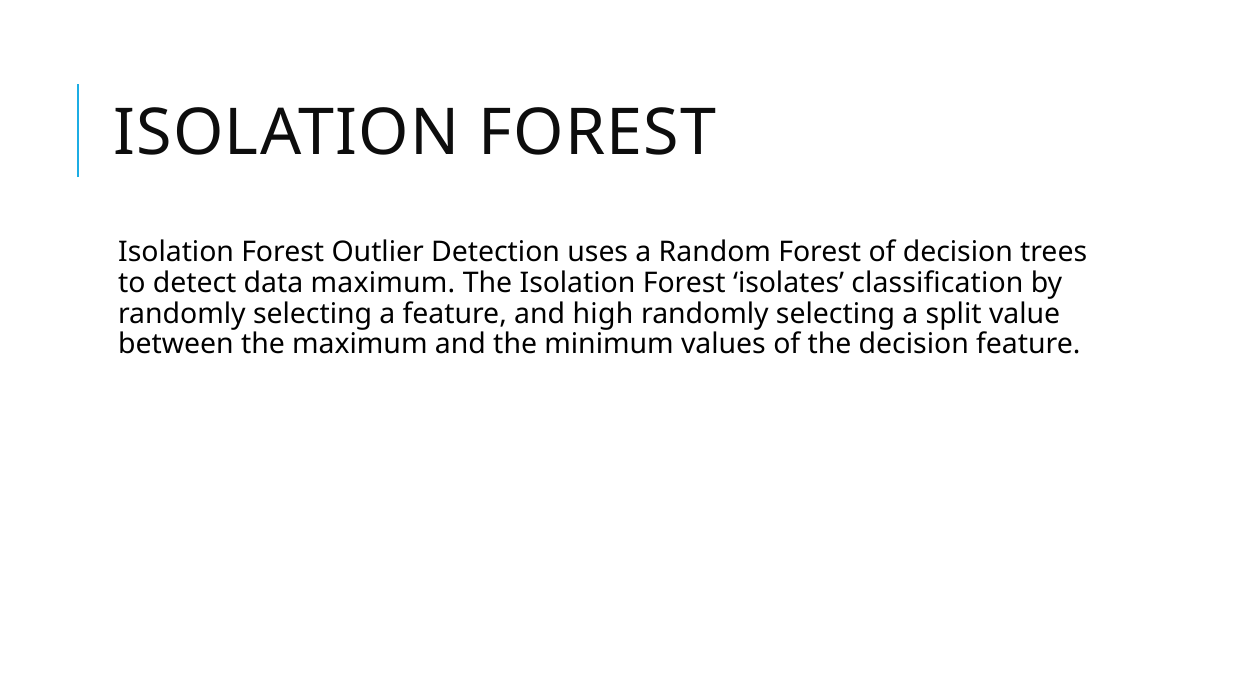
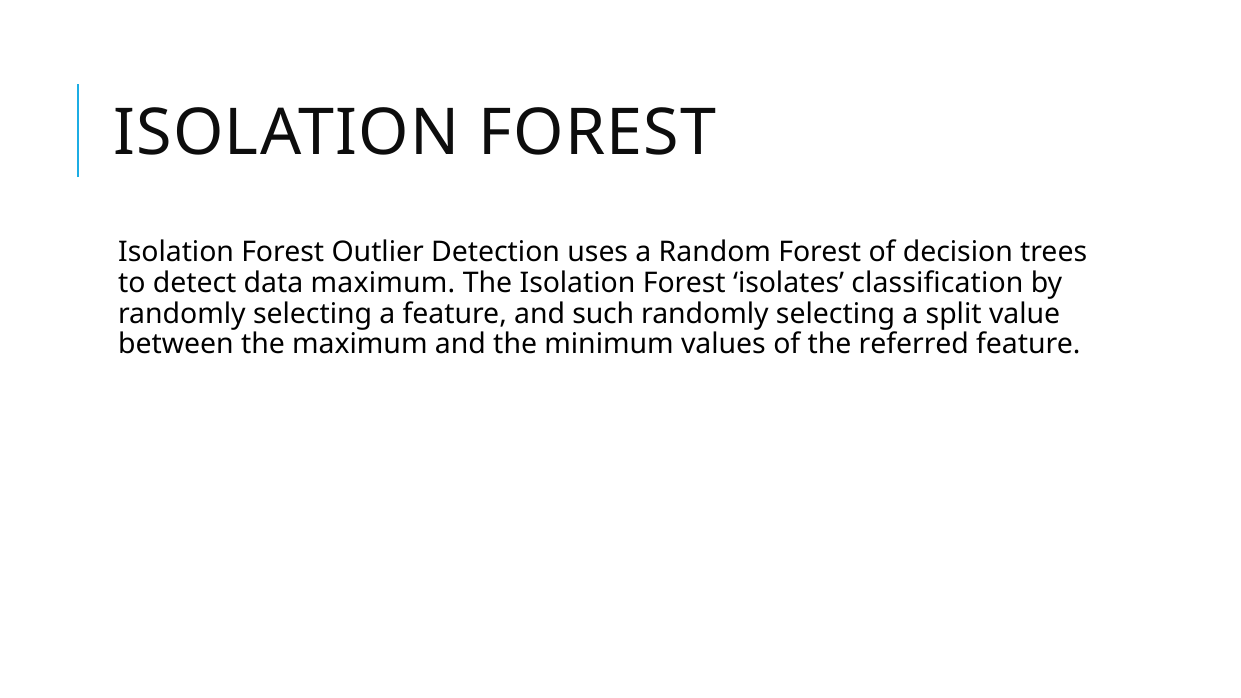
high: high -> such (603, 314)
the decision: decision -> referred (914, 345)
